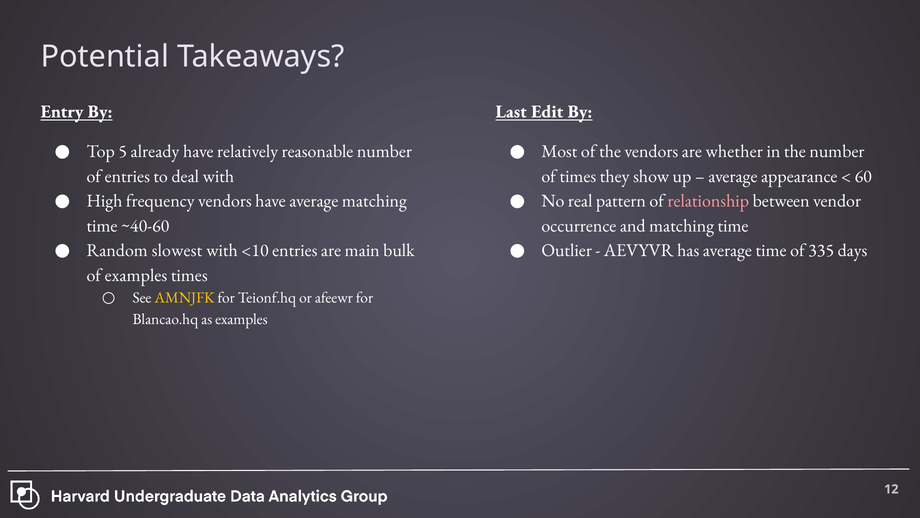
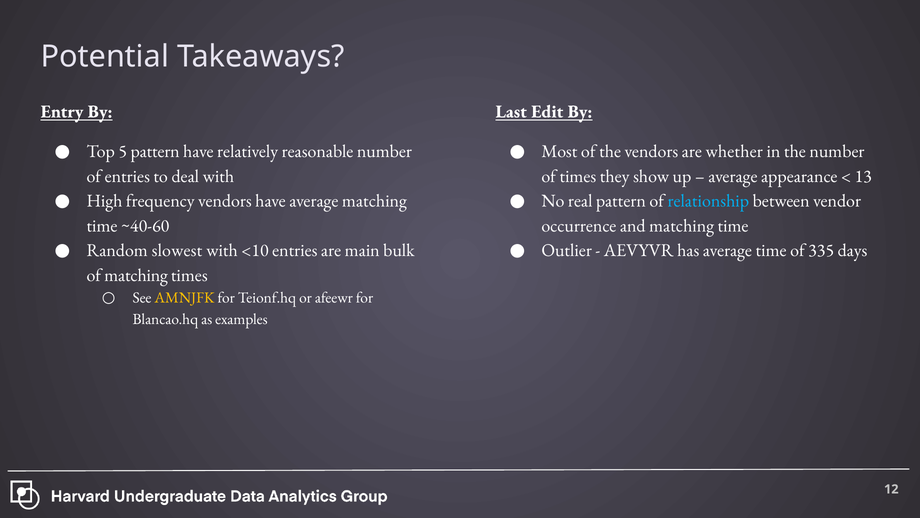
5 already: already -> pattern (155, 151)
60: 60 -> 13 (863, 176)
relationship colour: pink -> light blue (708, 201)
of examples: examples -> matching (136, 275)
